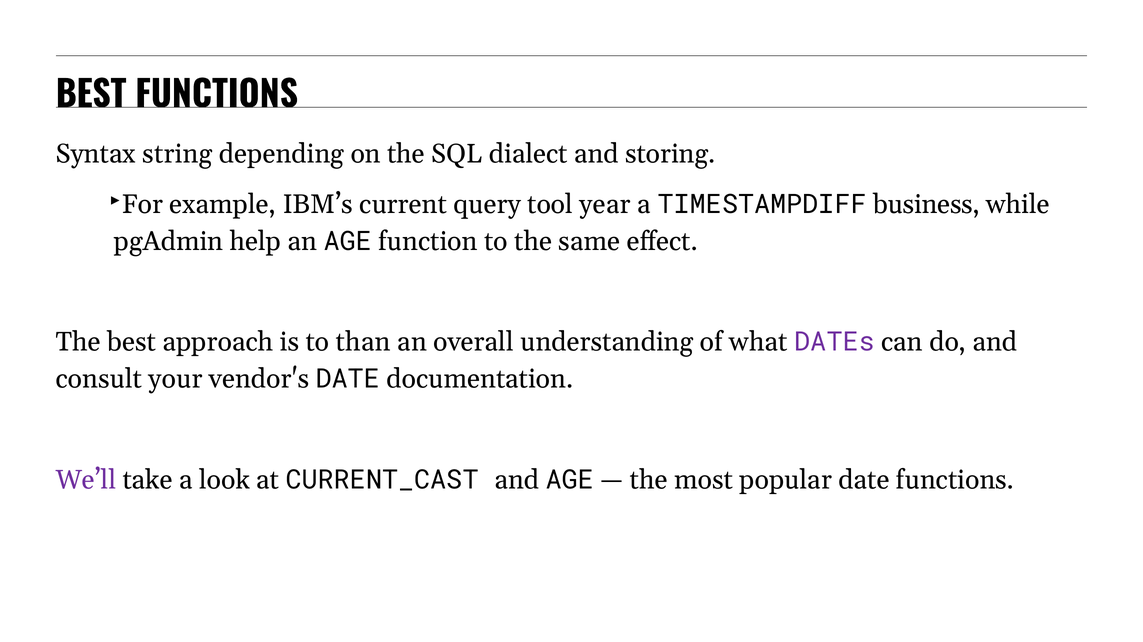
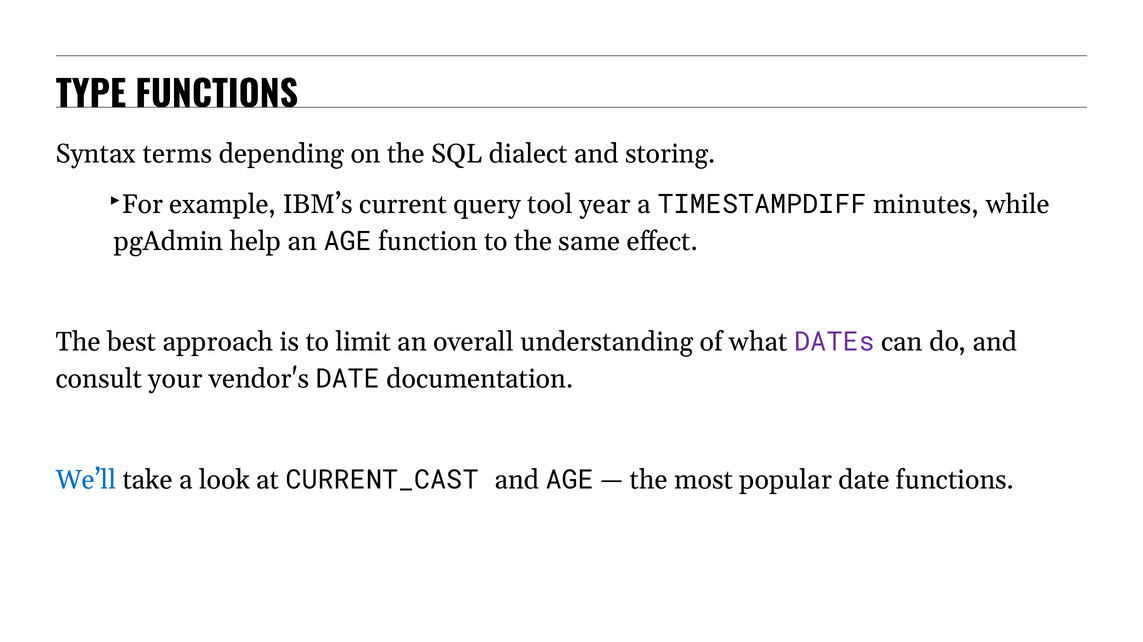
BEST: BEST -> TYPE (91, 95)
string: string -> terms (177, 154)
business: business -> minutes (926, 204)
than: than -> limit (363, 342)
We’ll colour: purple -> blue (86, 480)
